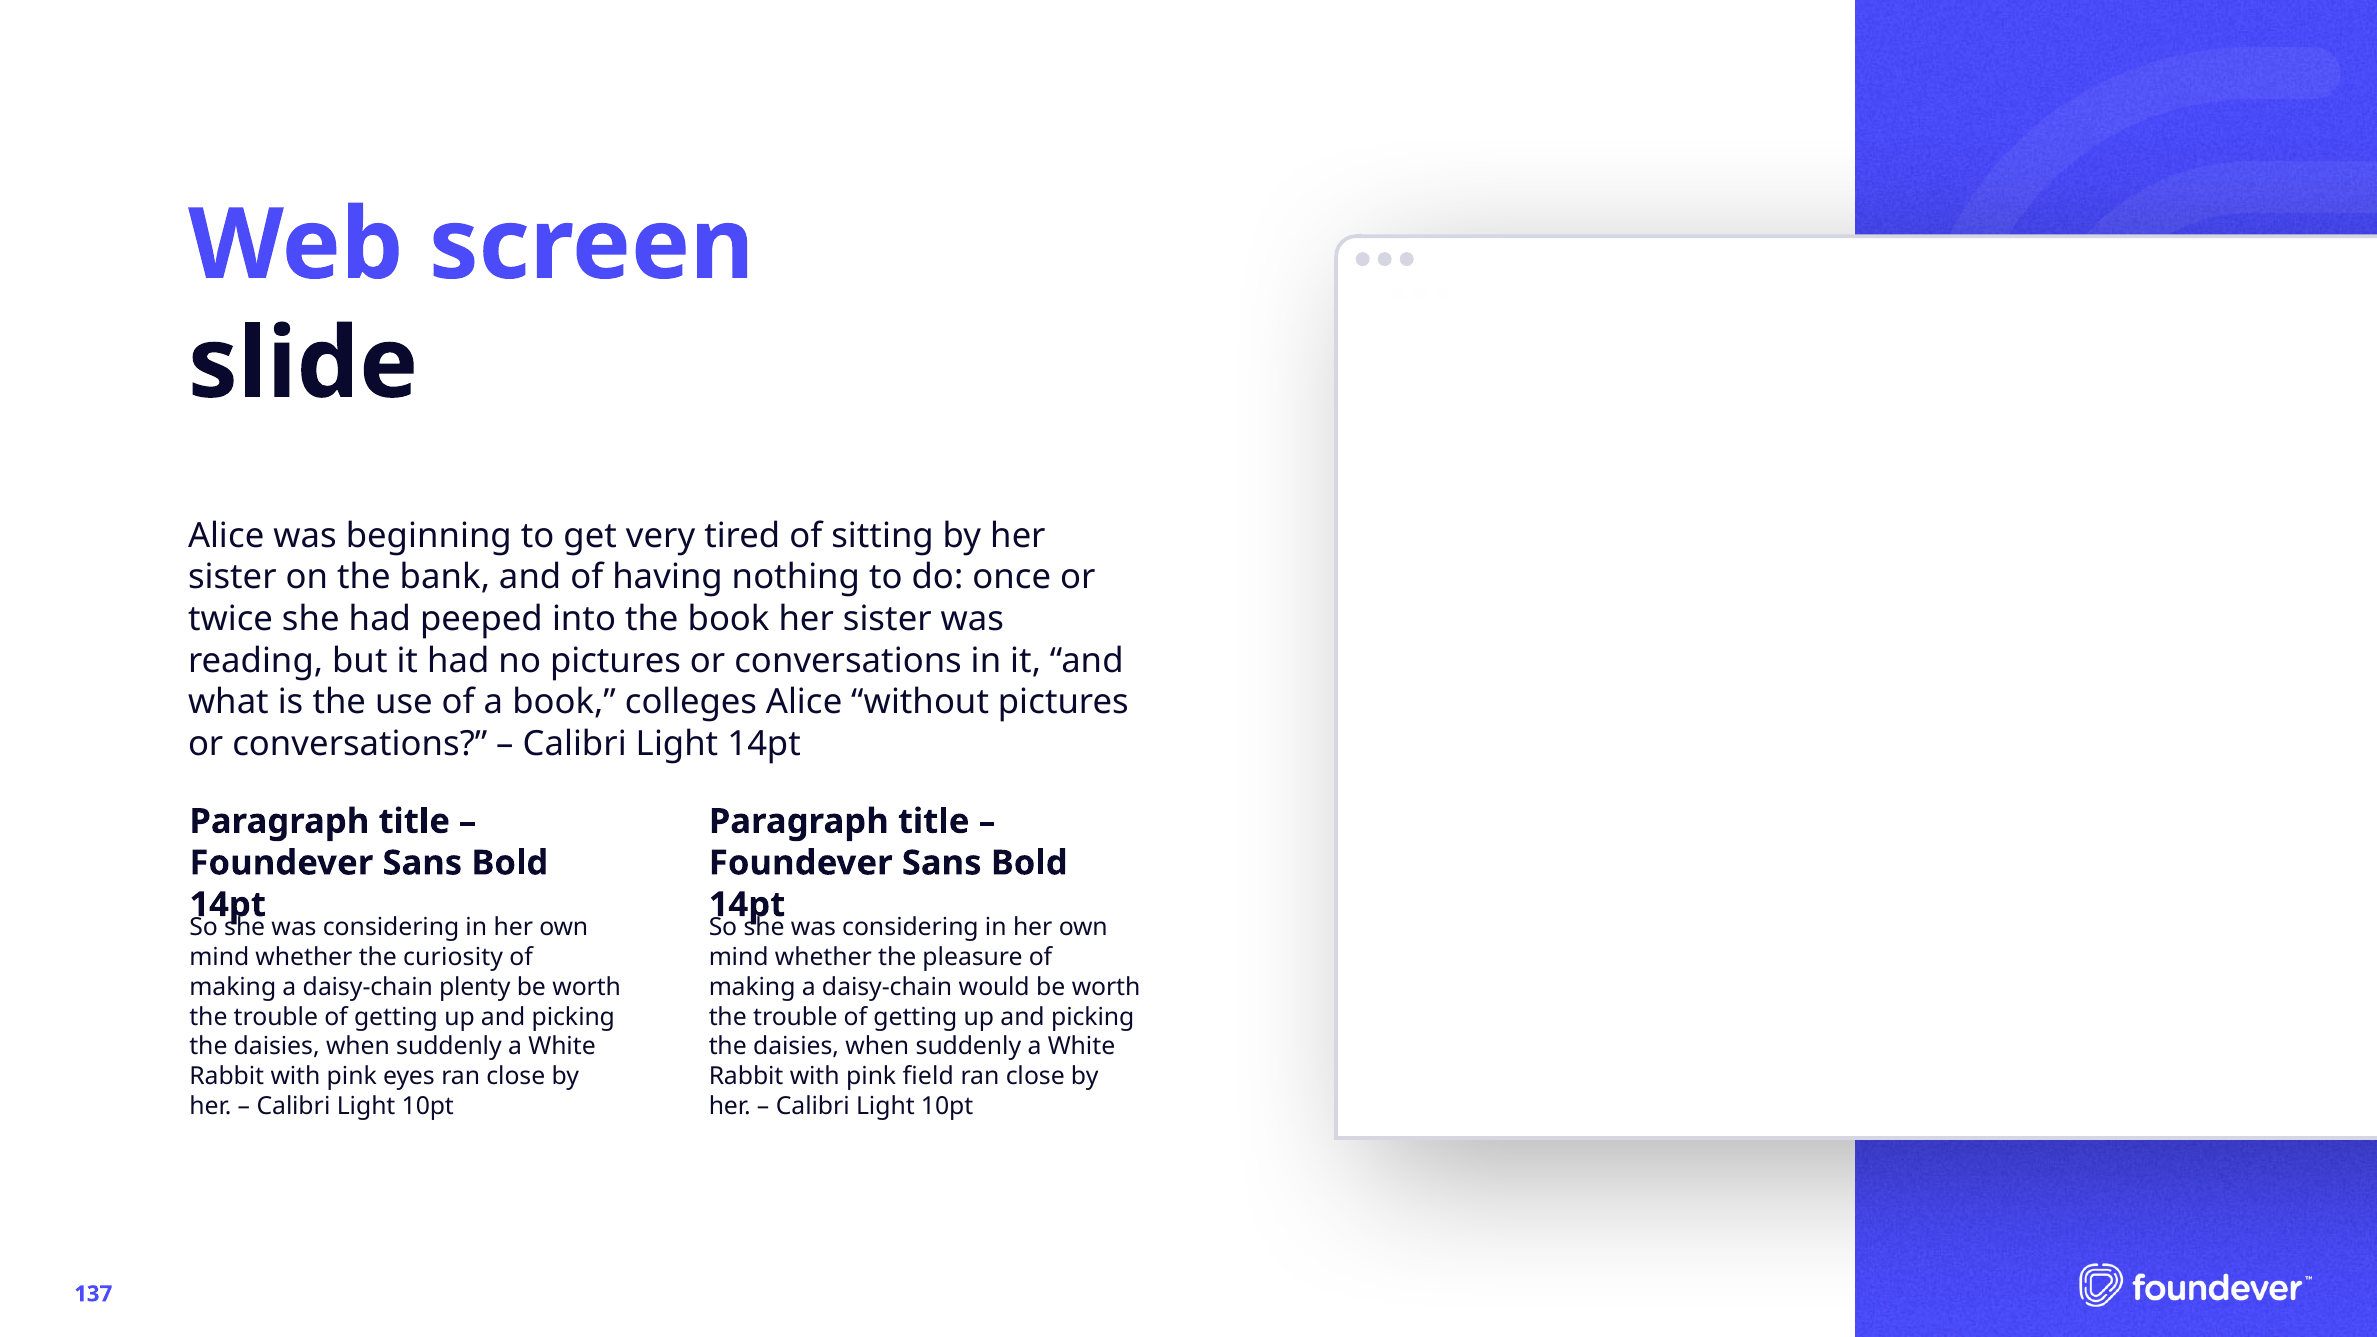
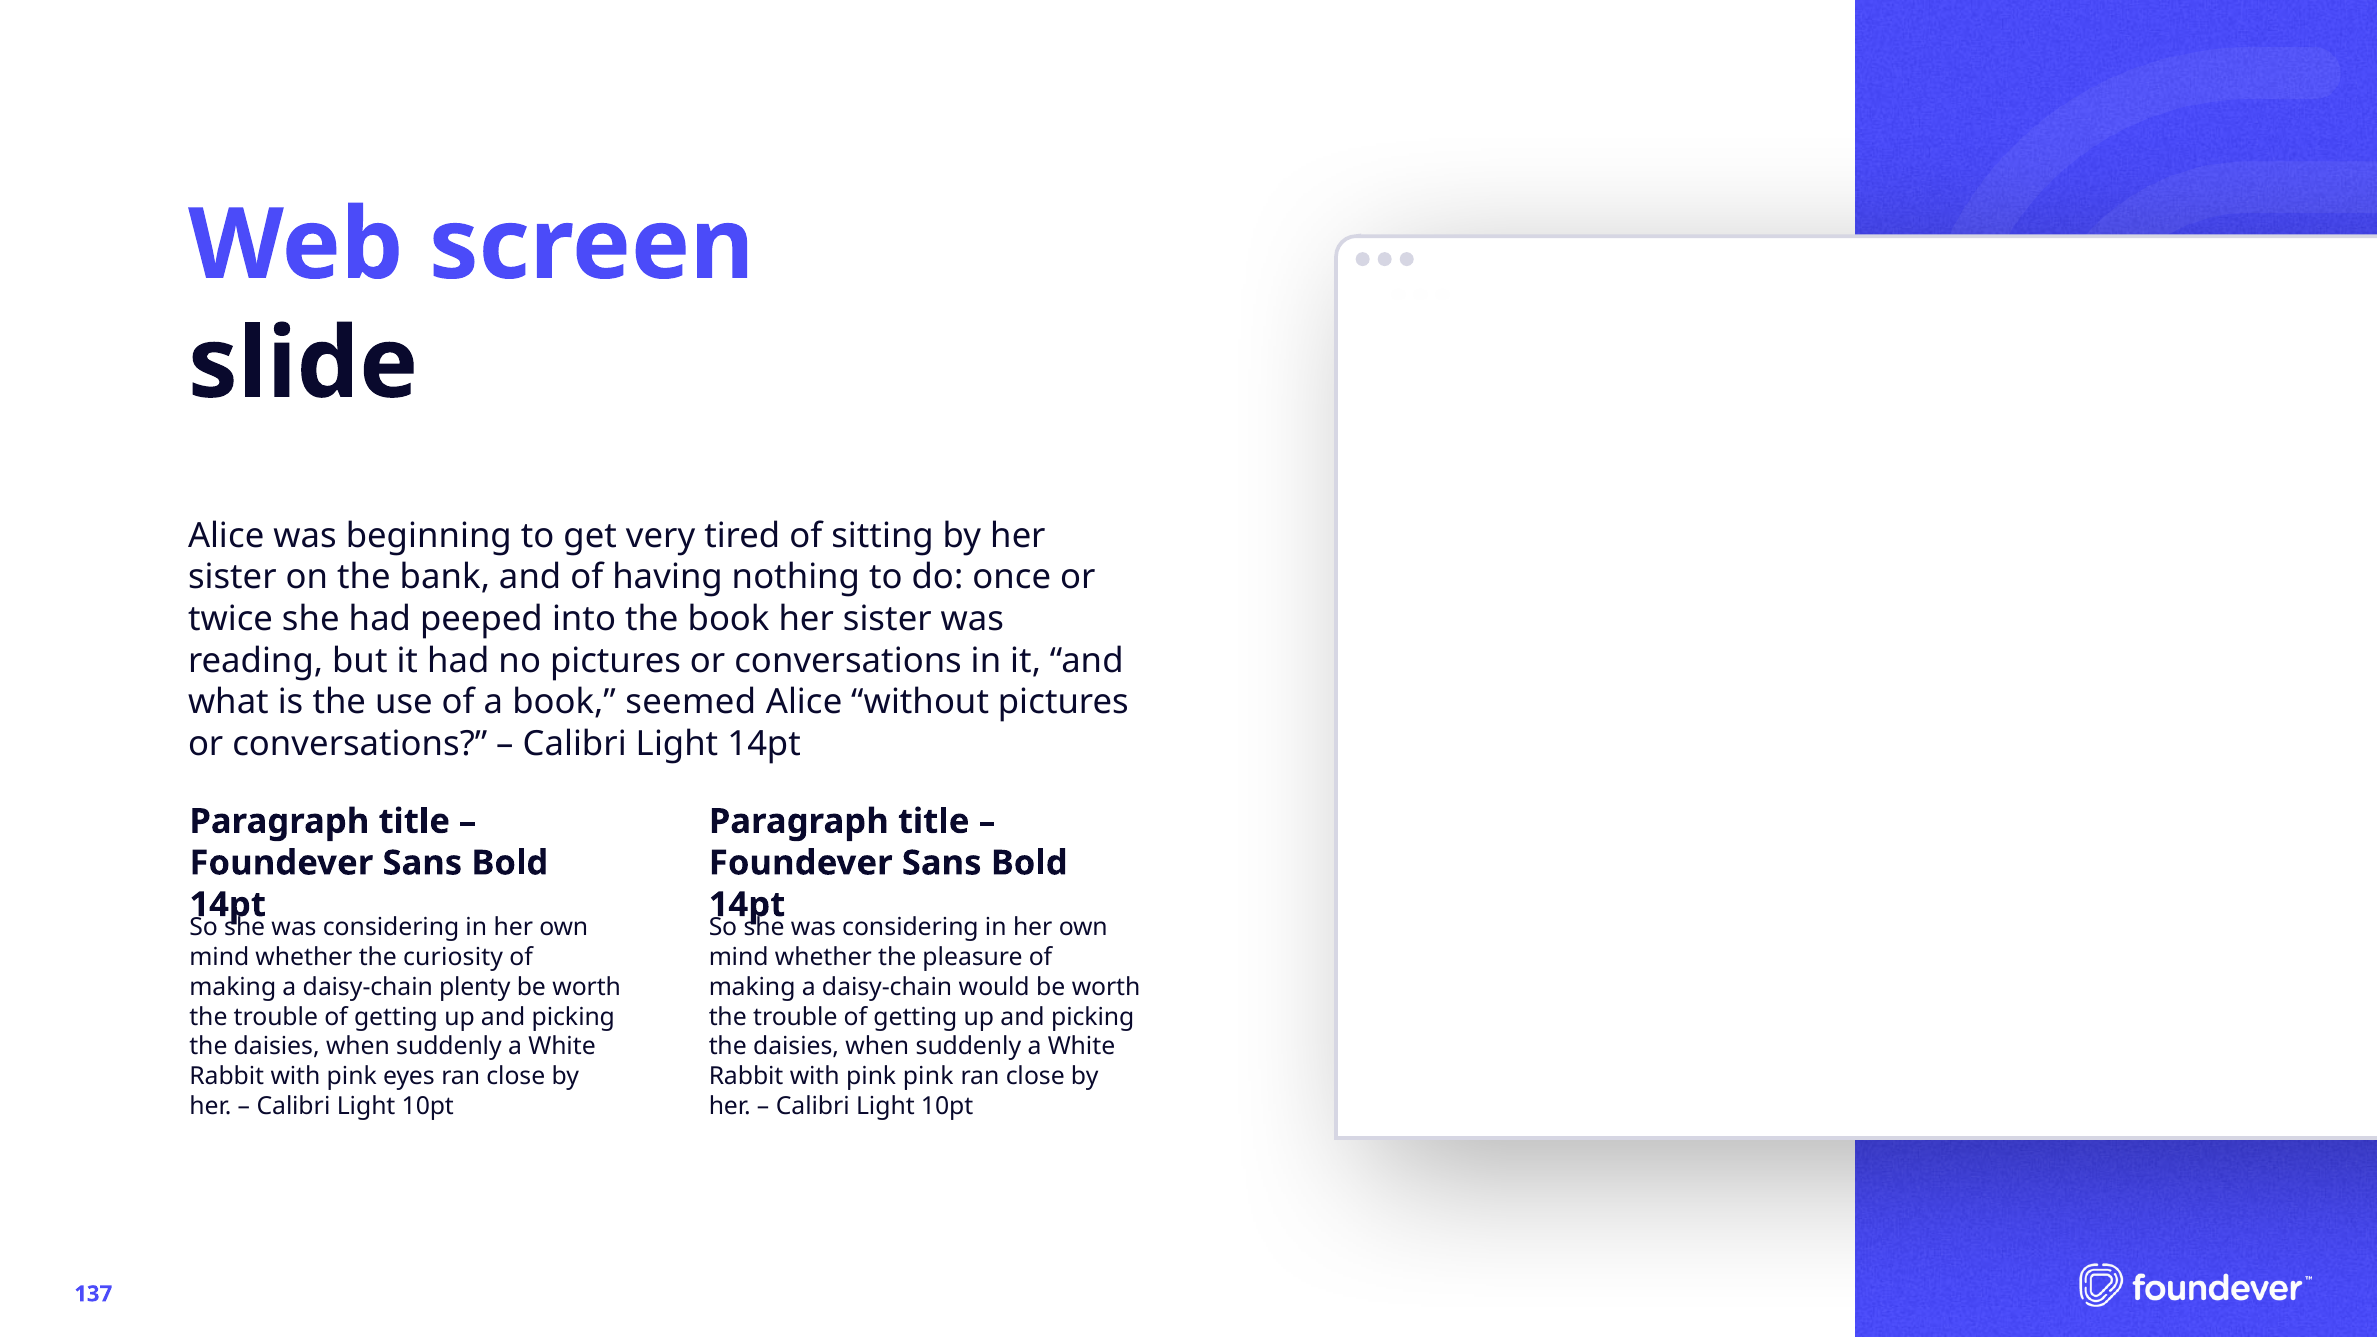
colleges: colleges -> seemed (691, 702)
pink field: field -> pink (928, 1076)
